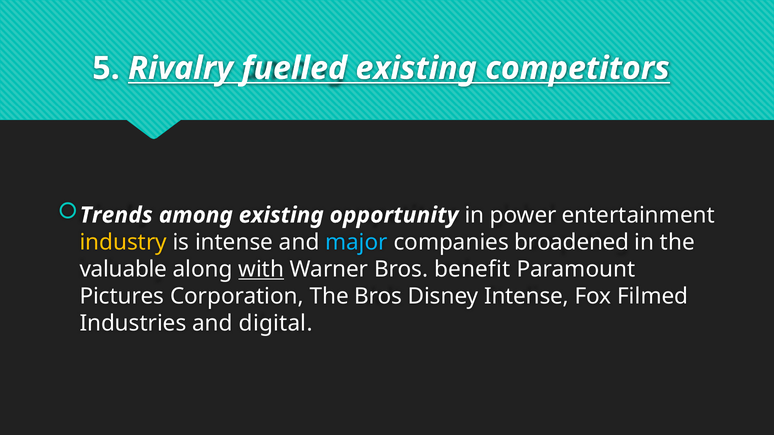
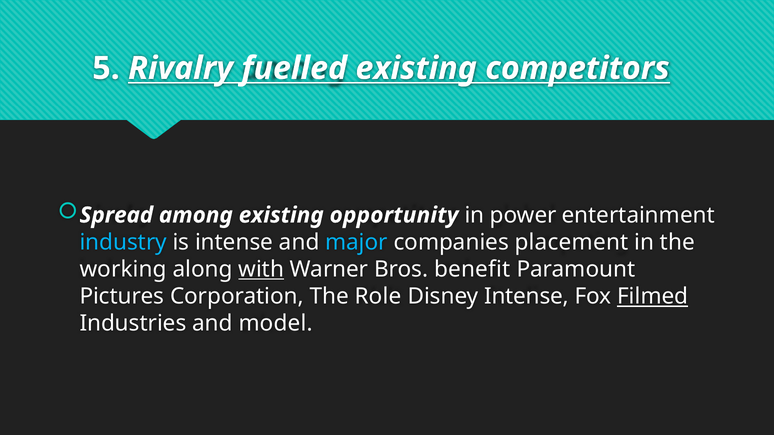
Trends: Trends -> Spread (116, 215)
industry colour: yellow -> light blue (123, 242)
broadened: broadened -> placement (572, 242)
valuable: valuable -> working (123, 270)
The Bros: Bros -> Role (378, 297)
Filmed underline: none -> present (653, 297)
digital: digital -> model (276, 324)
